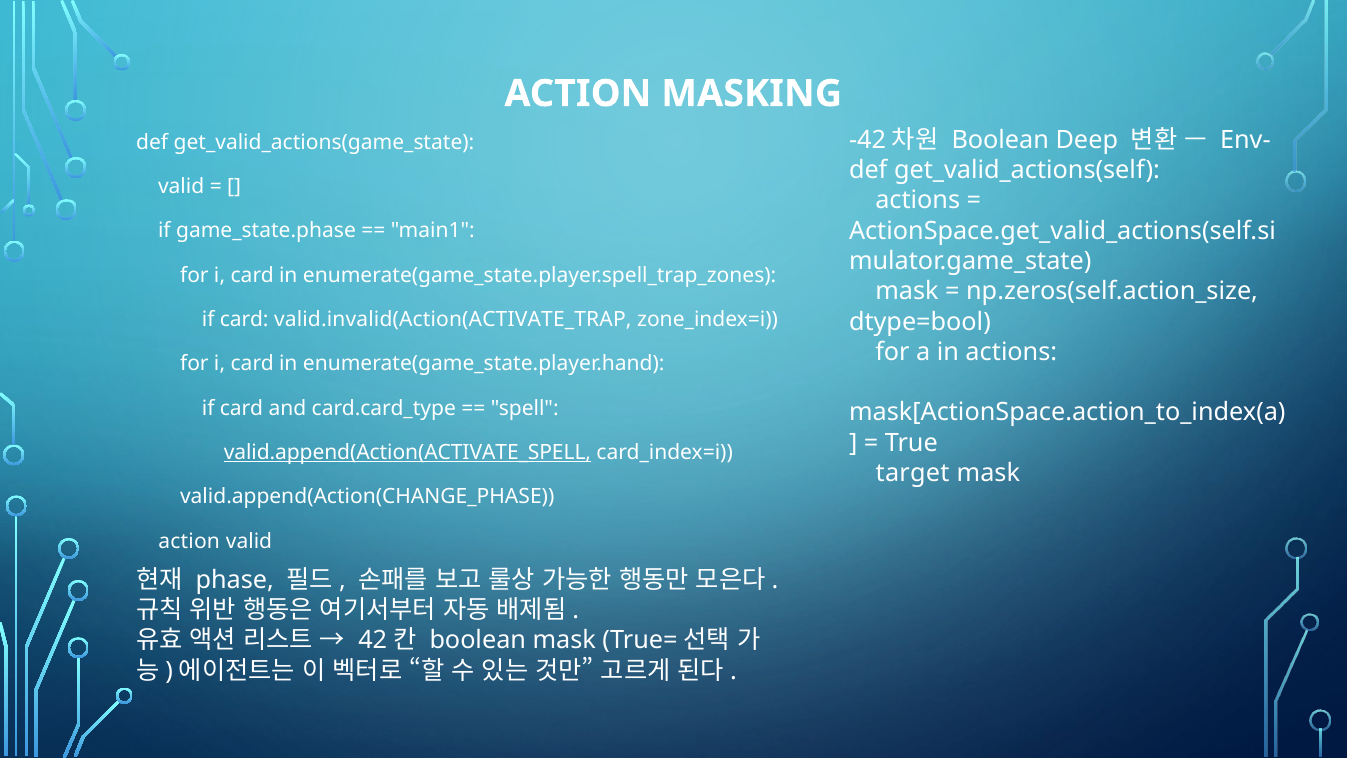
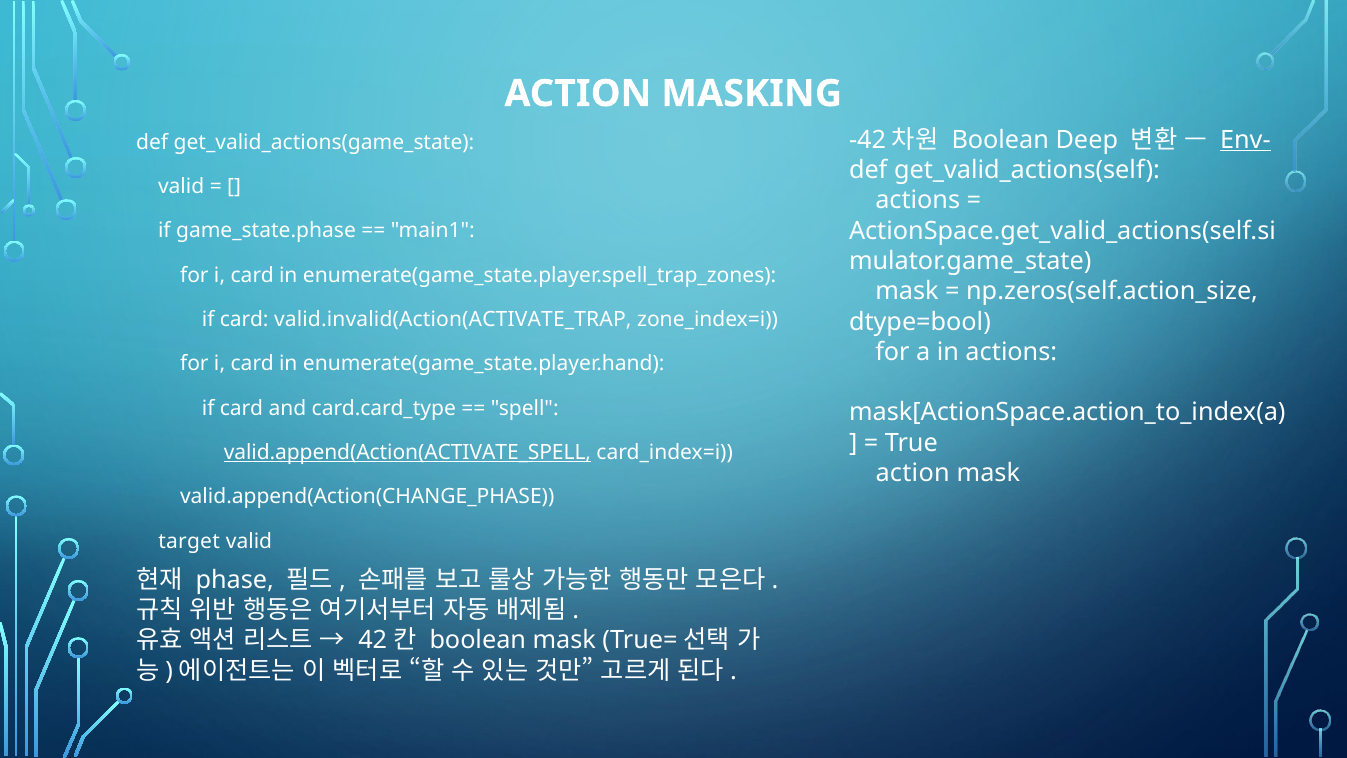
Env- underline: none -> present (1245, 140)
target: target -> action (913, 473)
action: action -> target (189, 541)
